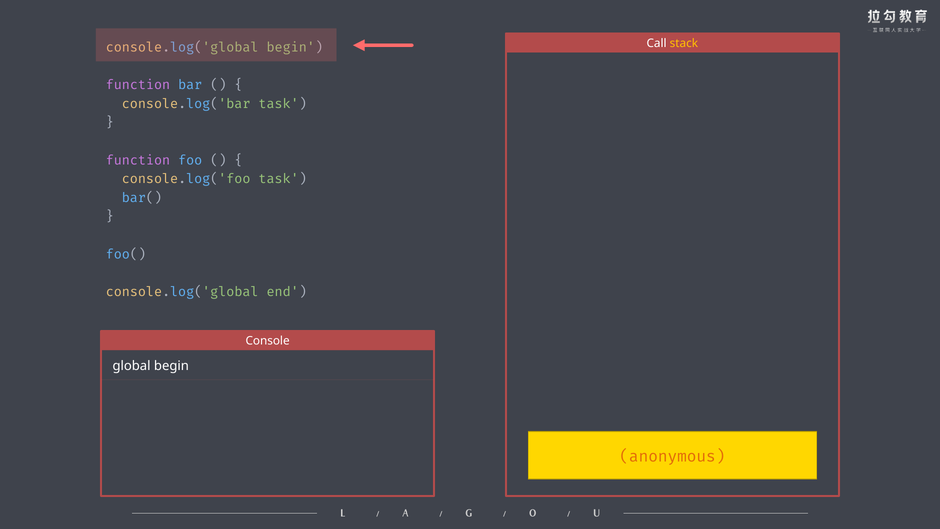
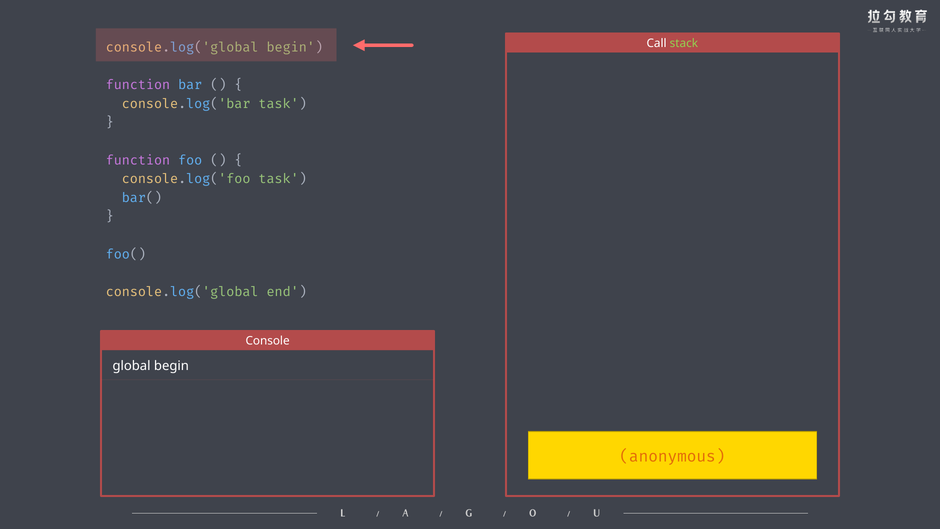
stack colour: yellow -> light green (684, 43)
